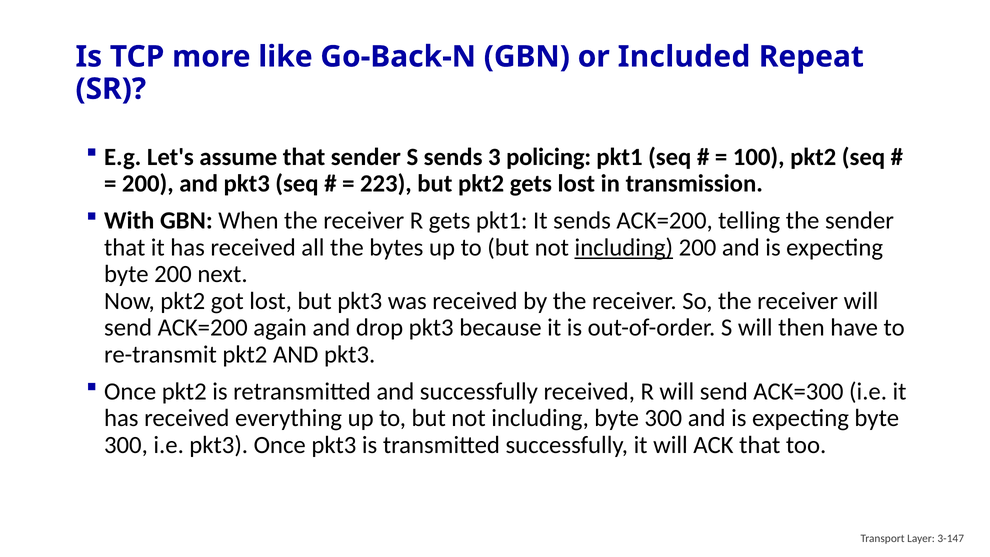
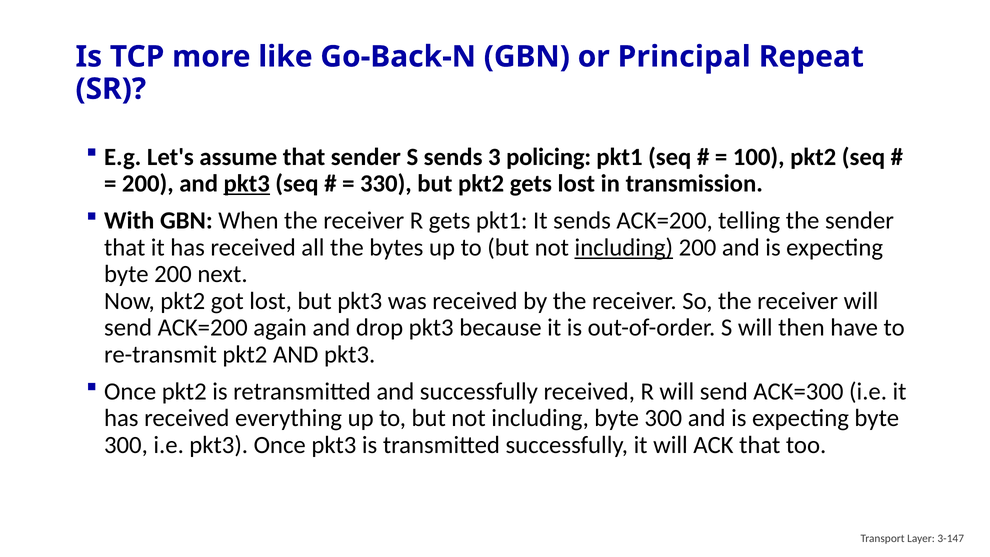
Included: Included -> Principal (684, 57)
pkt3 underline: none -> present (247, 184)
223: 223 -> 330 (386, 184)
